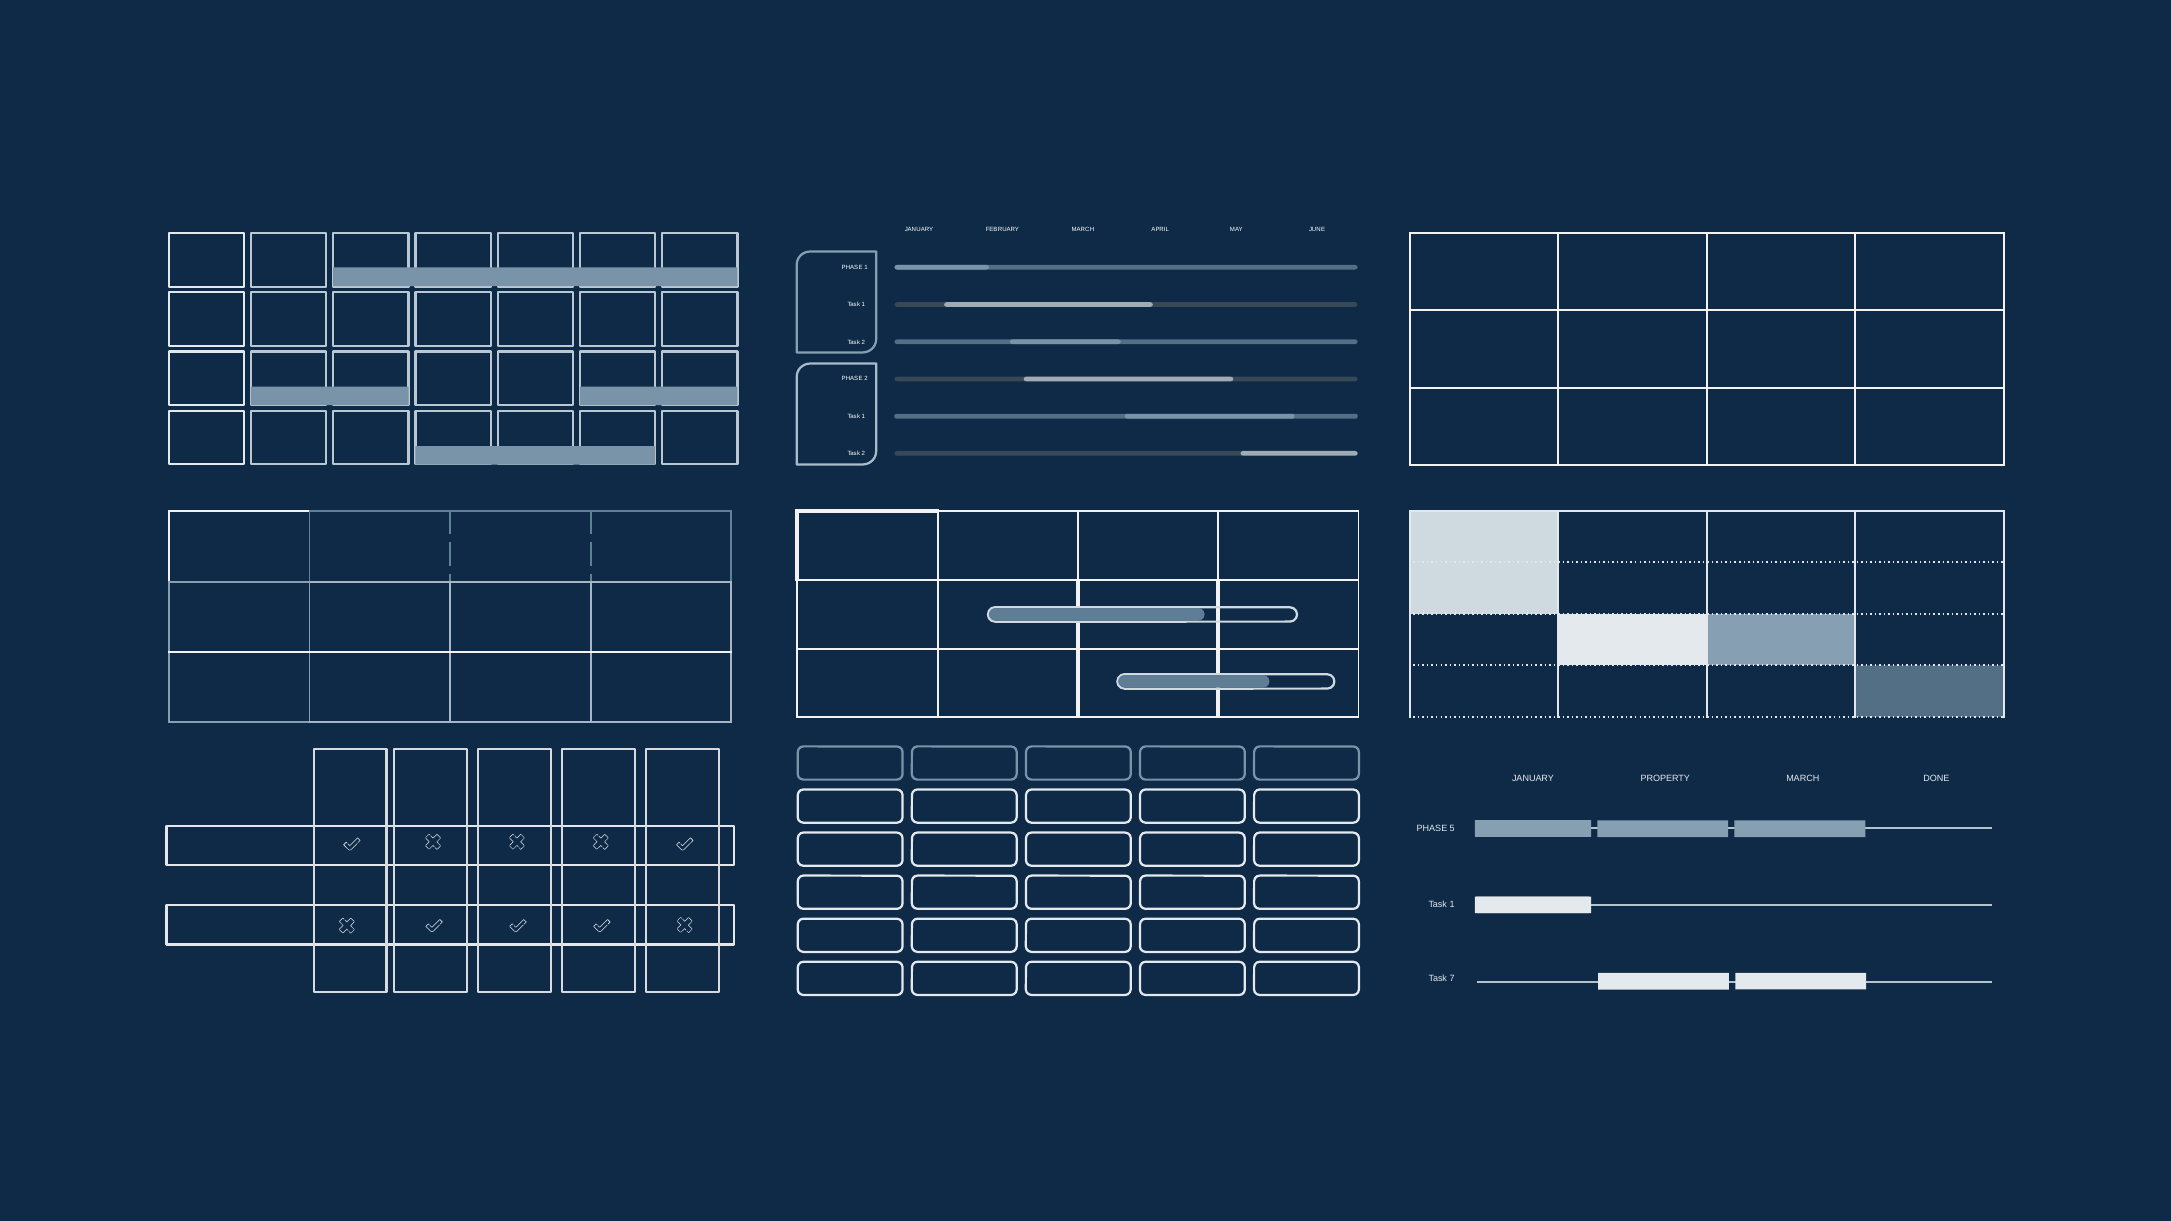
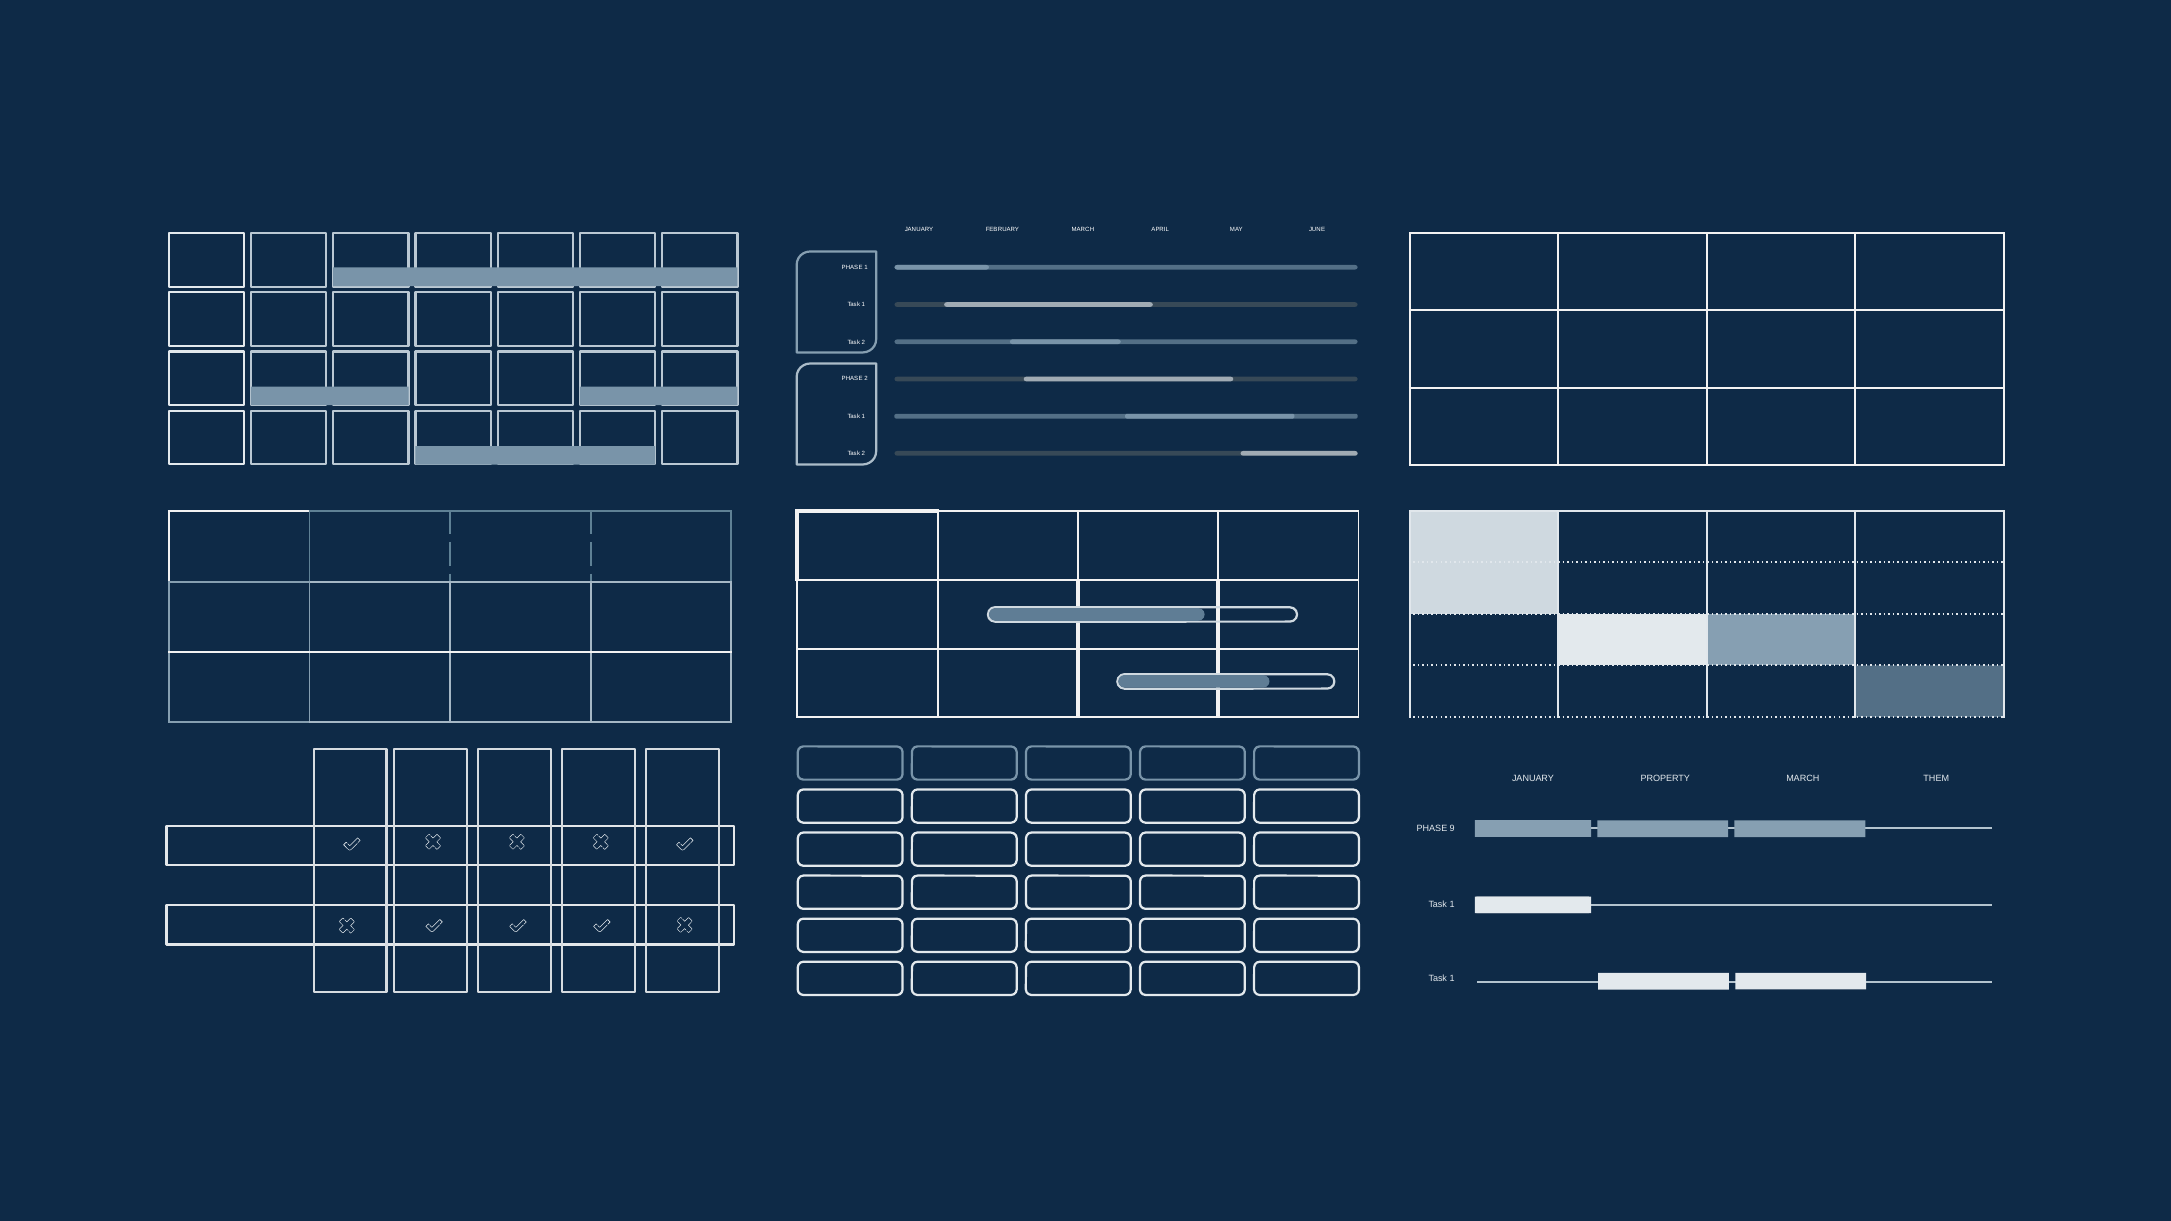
DONE: DONE -> THEM (1936, 779)
5: 5 -> 9 (1452, 829)
7: 7 -> 1 (1452, 979)
